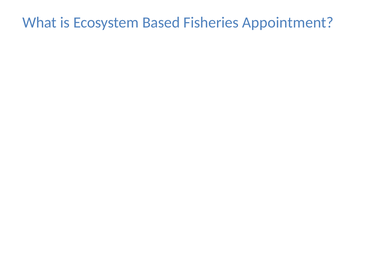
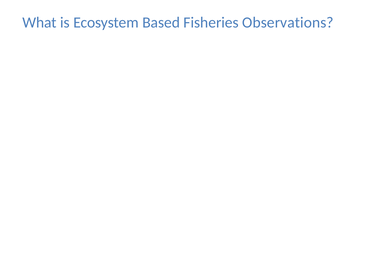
Appointment: Appointment -> Observations (288, 23)
